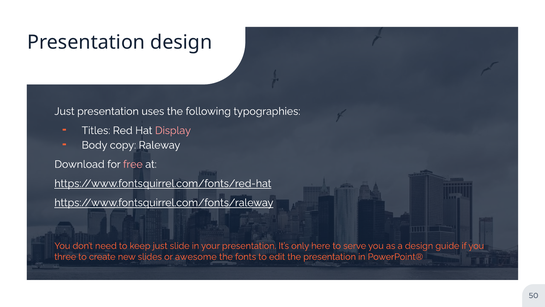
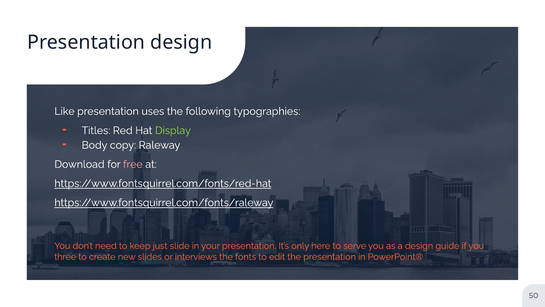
Just: Just -> Like (65, 111)
Display colour: pink -> light green (173, 130)
awesome: awesome -> interviews (196, 256)
